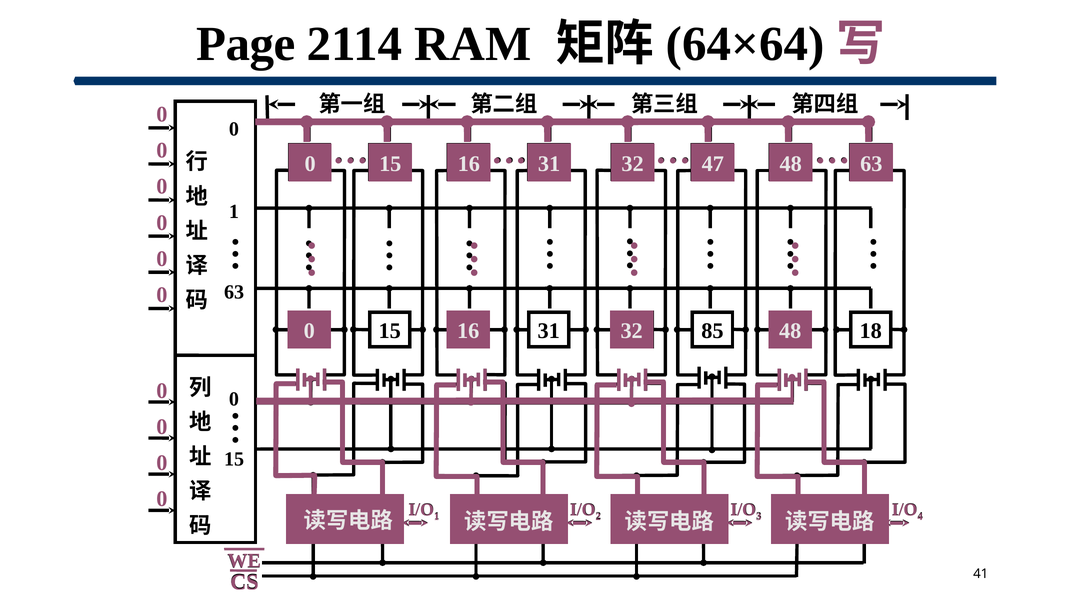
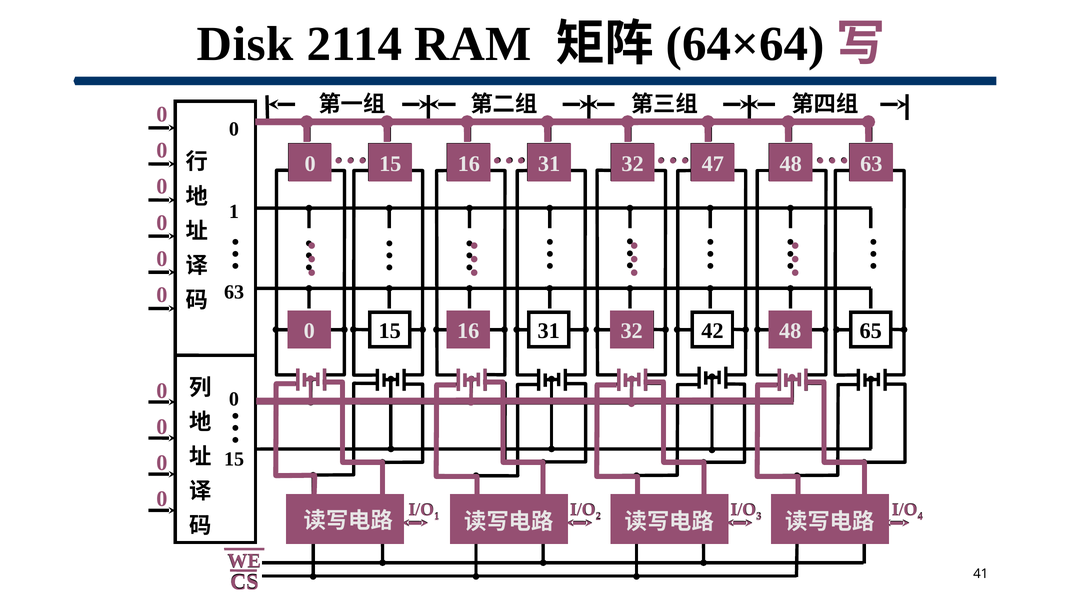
Page: Page -> Disk (245, 44)
85: 85 -> 42 (712, 331)
18: 18 -> 65 (871, 331)
